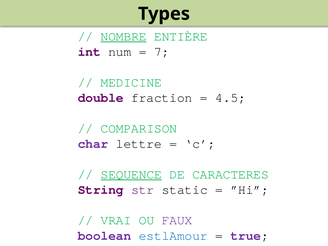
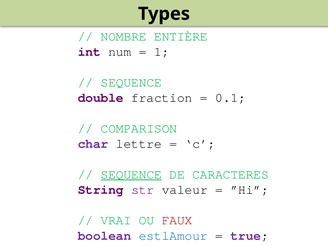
NOMBRE underline: present -> none (124, 36)
7: 7 -> 1 (162, 52)
MEDICINE: MEDICINE -> SEQUENCE (131, 82)
4.5: 4.5 -> 0.1 (231, 98)
static: static -> valeur (185, 190)
FAUX colour: purple -> red (177, 220)
